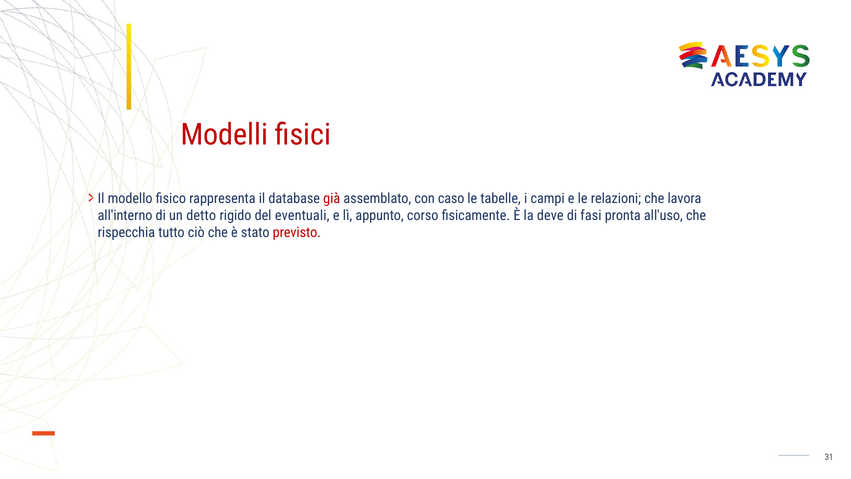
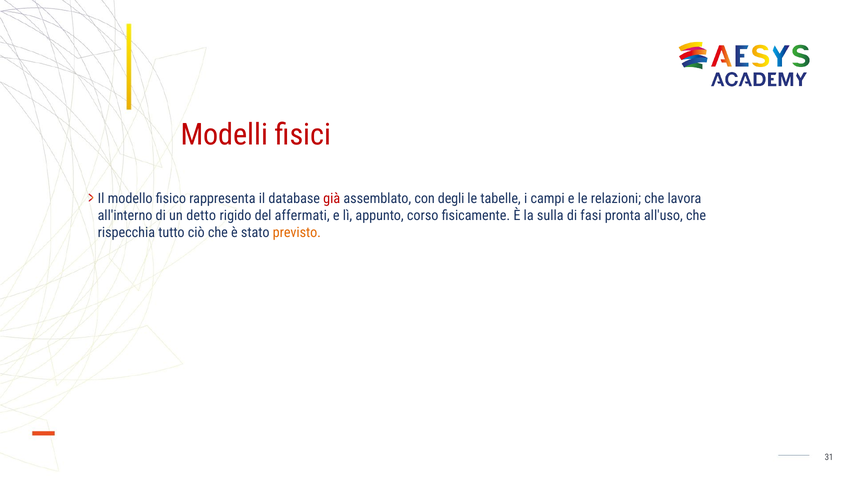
caso: caso -> degli (451, 198)
eventuali: eventuali -> affermati (302, 215)
deve: deve -> sulla (550, 215)
previsto colour: red -> orange (297, 232)
